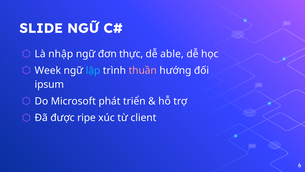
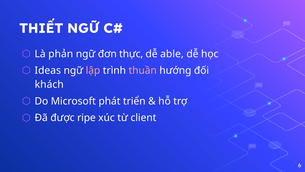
SLIDE: SLIDE -> THIẾT (41, 28)
nhập: nhập -> phản (61, 54)
Week: Week -> Ideas (48, 70)
lập colour: light blue -> pink (93, 70)
ipsum: ipsum -> khách (49, 84)
